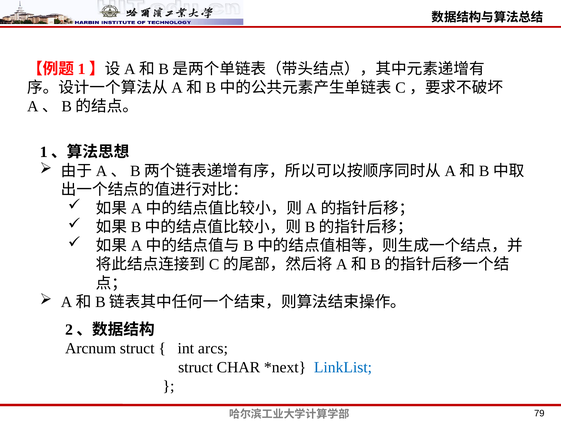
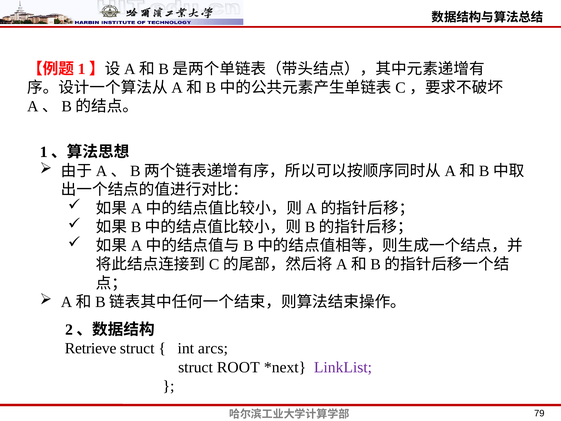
Arcnum: Arcnum -> Retrieve (91, 348)
CHAR: CHAR -> ROOT (238, 367)
LinkList colour: blue -> purple (343, 367)
